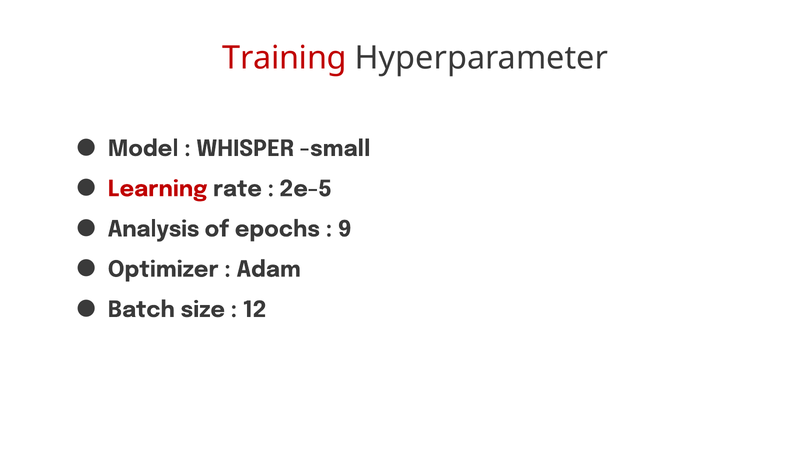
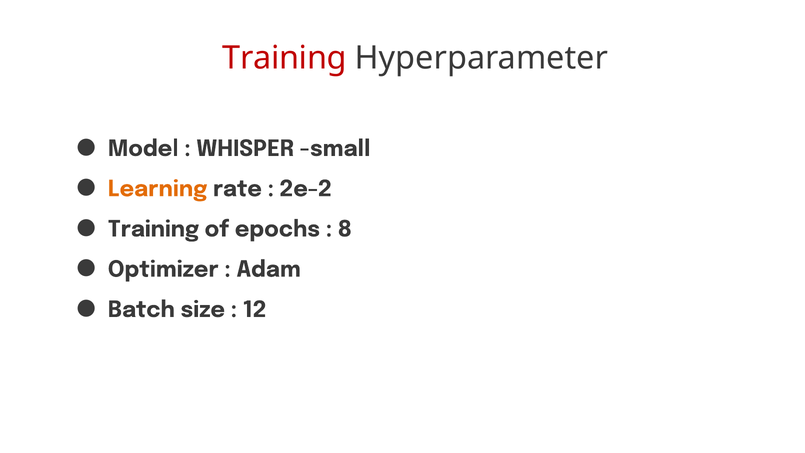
Learning colour: red -> orange (158, 189)
2e-5: 2e-5 -> 2e-2 (306, 189)
Analysis: Analysis -> Training (153, 229)
9: 9 -> 8 (345, 229)
